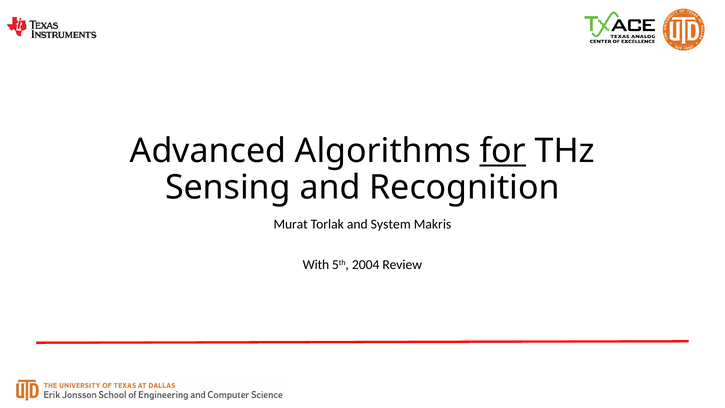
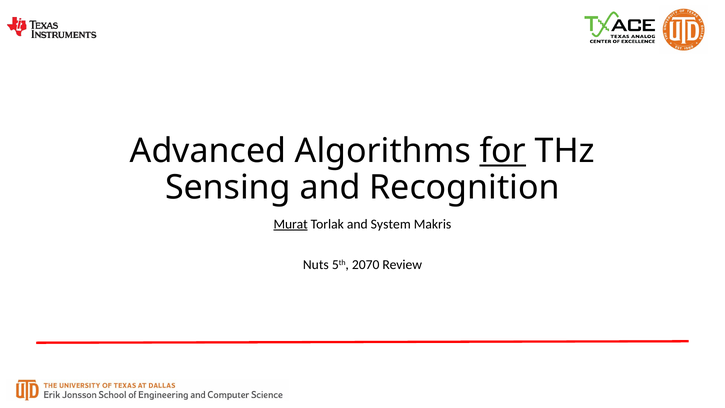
Murat underline: none -> present (291, 224)
With: With -> Nuts (316, 265)
2004: 2004 -> 2070 (366, 265)
